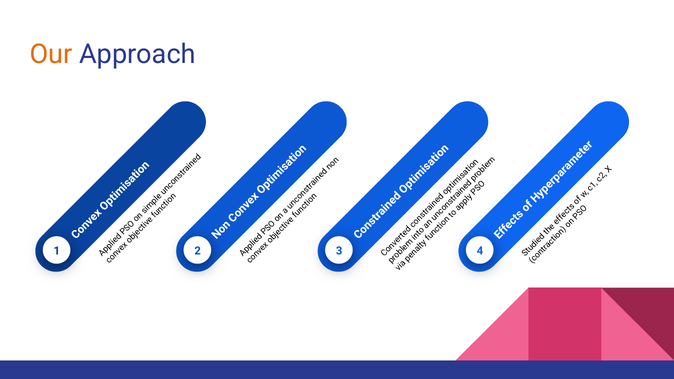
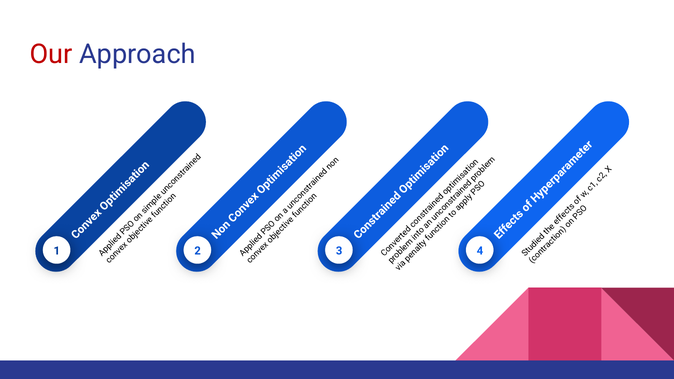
Our colour: orange -> red (51, 54)
